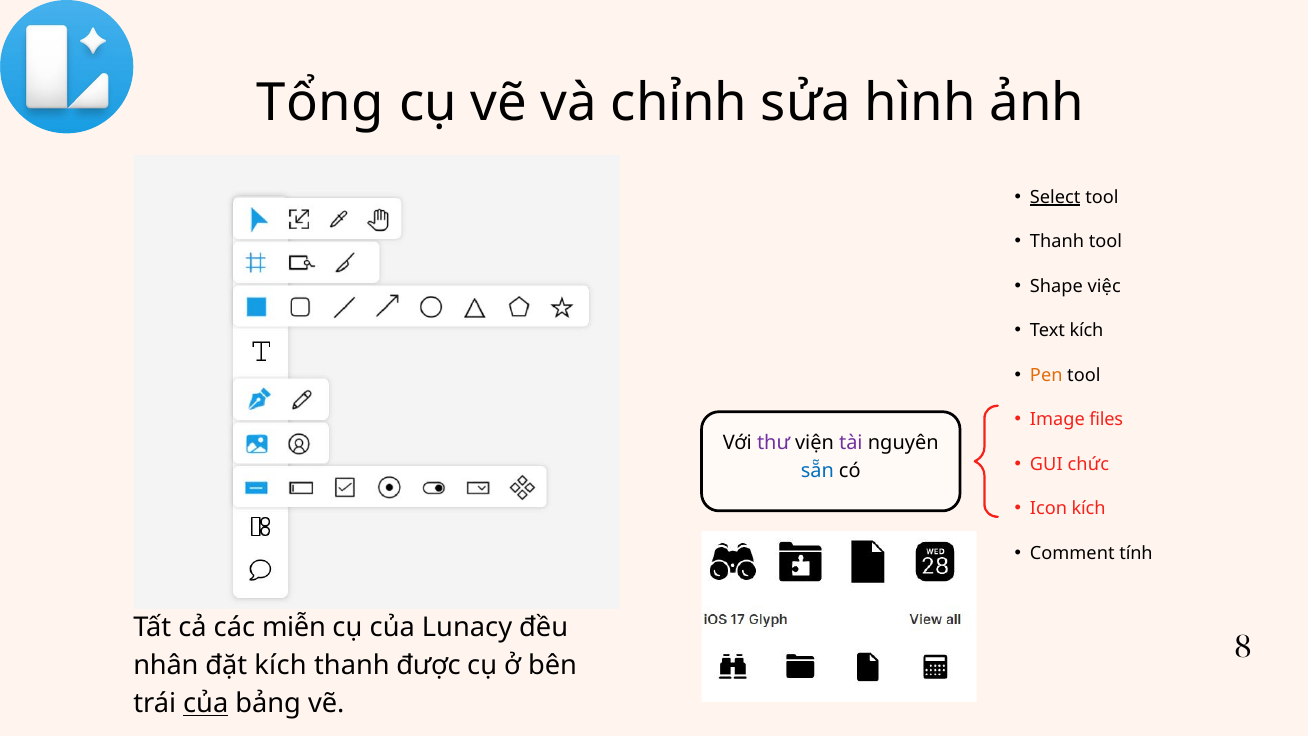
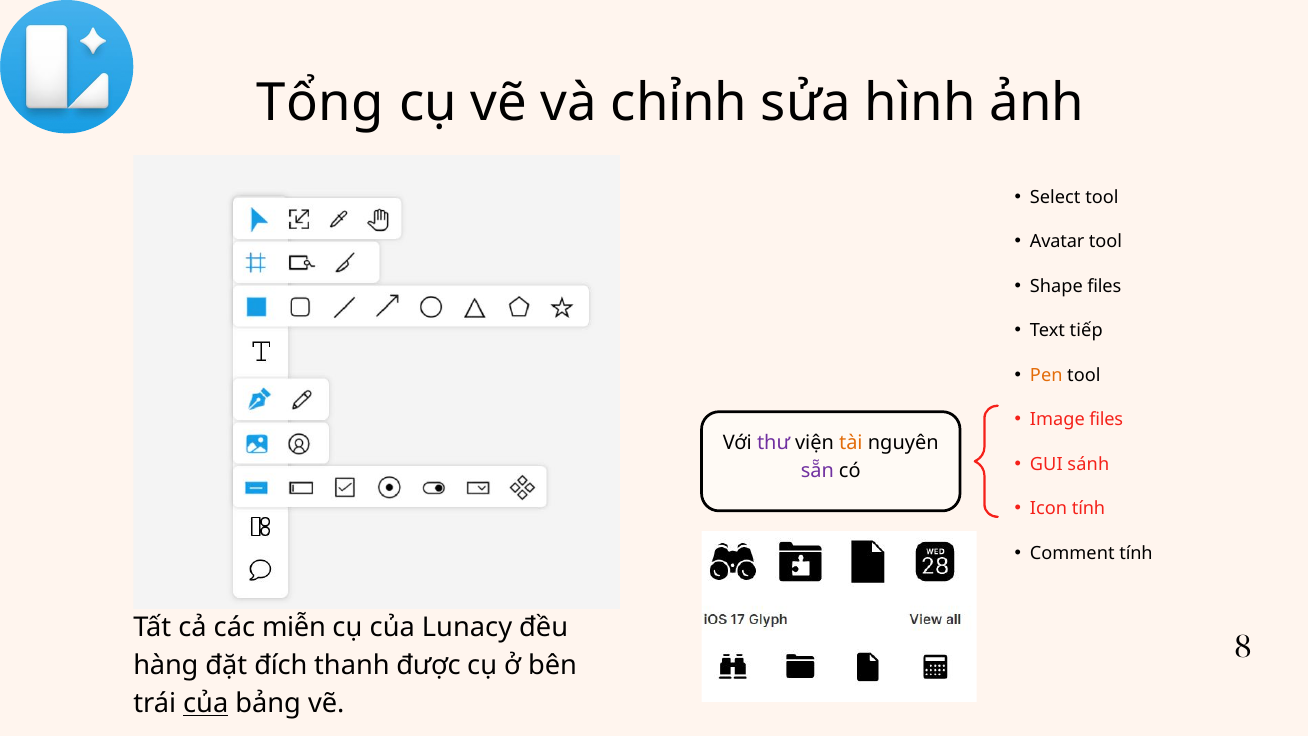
Select underline: present -> none (1055, 197)
Thanh: Thanh -> Avatar (1057, 242)
Shape việc: việc -> files (1104, 286)
Text kích: kích -> tiếp (1086, 331)
tài colour: purple -> orange (851, 443)
chức: chức -> sánh (1088, 464)
sẵn colour: blue -> purple (817, 471)
Icon kích: kích -> tính (1089, 509)
nhân: nhân -> hàng (166, 665)
đặt kích: kích -> đích (281, 665)
